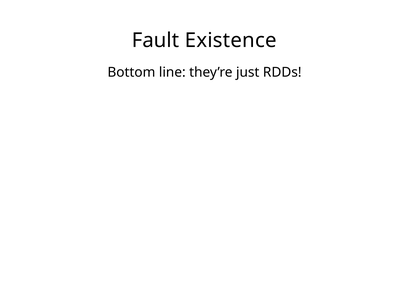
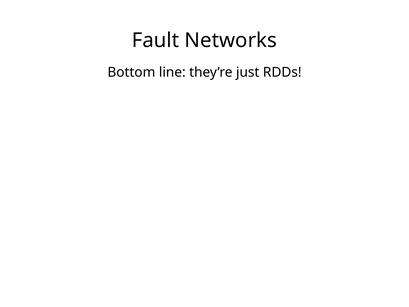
Existence: Existence -> Networks (231, 40)
